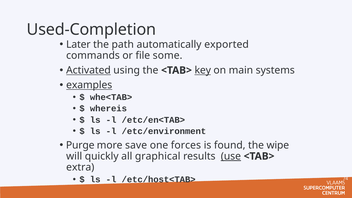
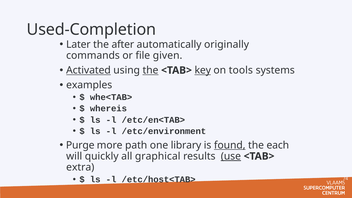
path: path -> after (123, 44)
exported: exported -> originally (227, 44)
some: some -> given (168, 56)
the underline: none -> present (150, 70)
main: main -> tools (241, 70)
examples underline: present -> none (89, 85)
save: save -> path (136, 145)
forces: forces -> library (186, 145)
found underline: none -> present (230, 145)
wipe: wipe -> each (278, 145)
